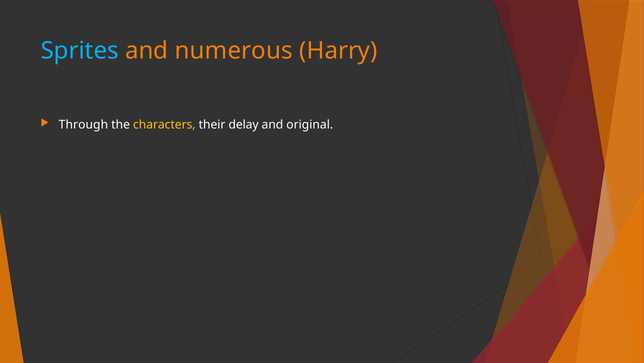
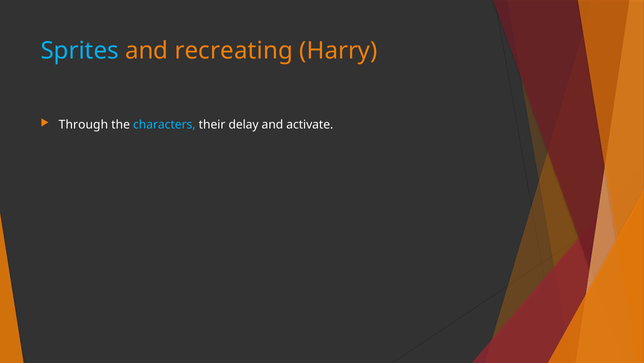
numerous: numerous -> recreating (234, 51)
characters colour: yellow -> light blue (164, 125)
original: original -> activate (310, 125)
